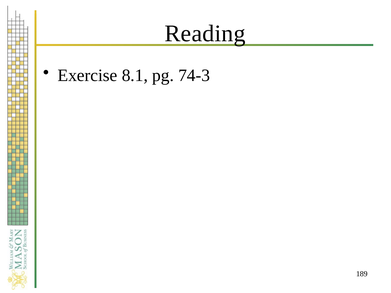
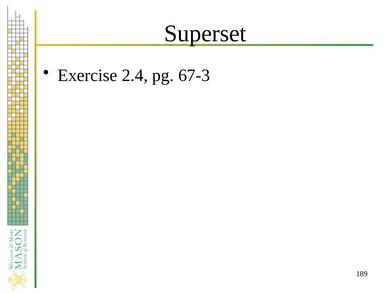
Reading: Reading -> Superset (205, 34)
8.1: 8.1 -> 2.4 (135, 76)
74-3: 74-3 -> 67-3 (194, 76)
